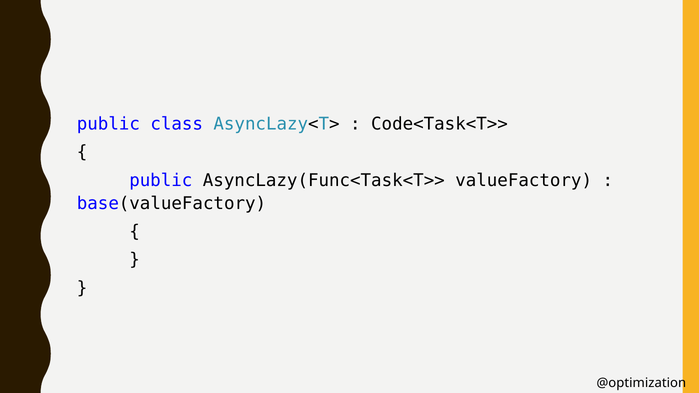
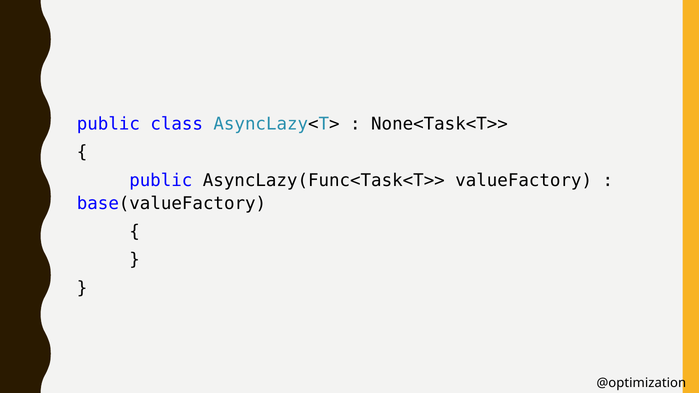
Code<Task<T>>: Code<Task<T>> -> None<Task<T>> (439, 124)
